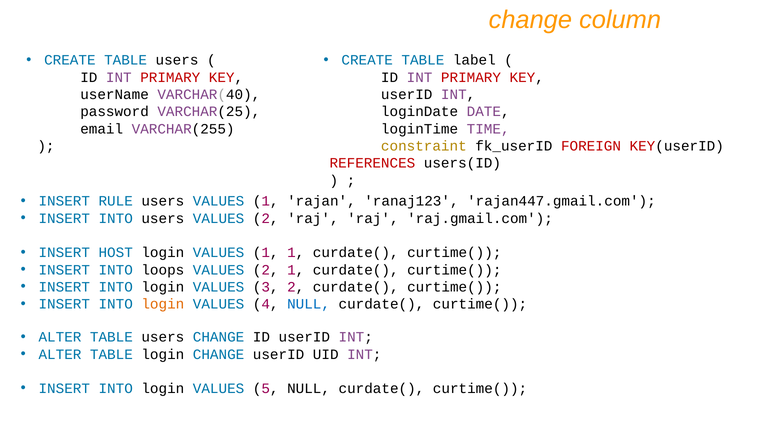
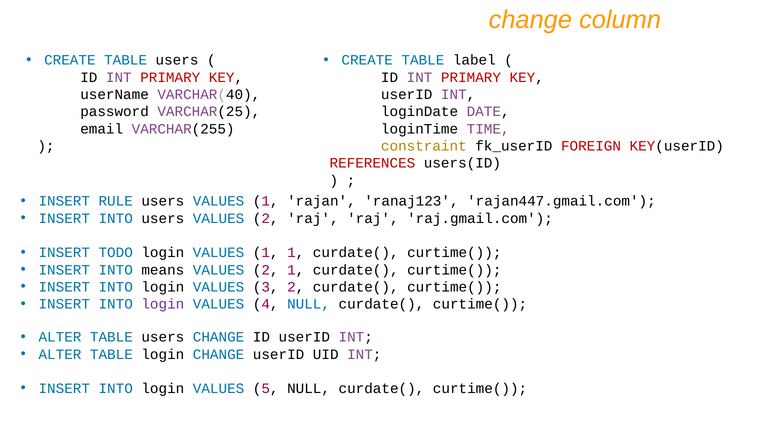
HOST: HOST -> TODO (116, 252)
loops: loops -> means (163, 270)
login colour: orange -> purple (163, 304)
